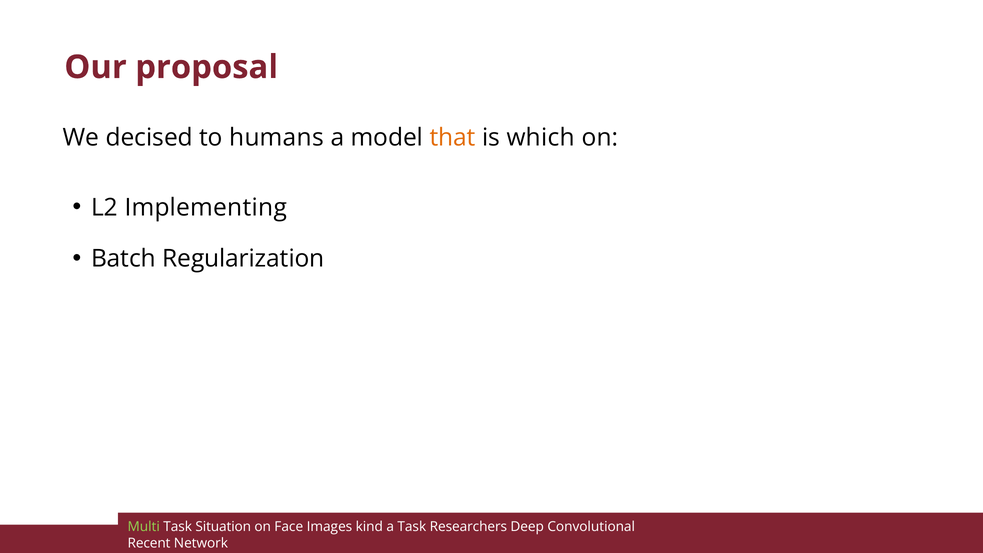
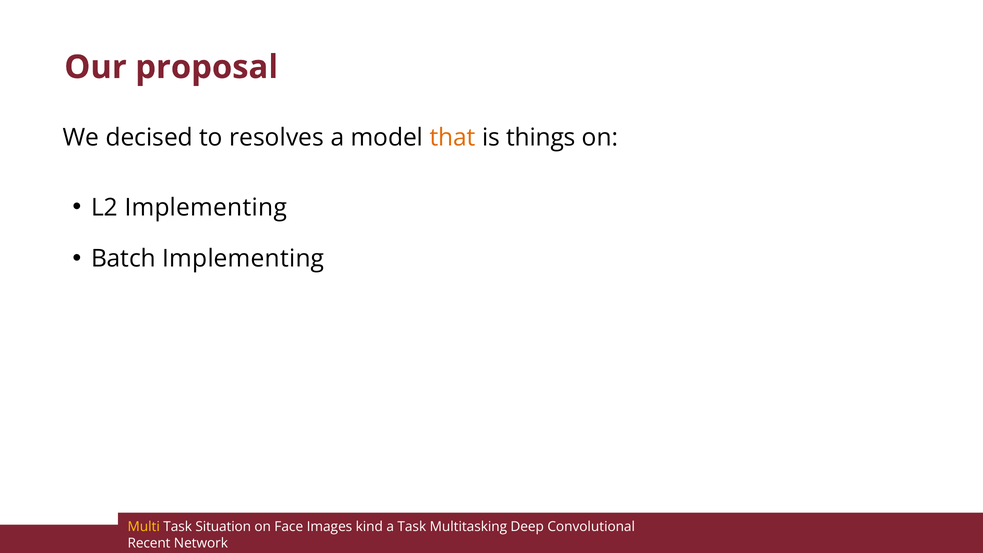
humans: humans -> resolves (277, 138)
which: which -> things (541, 138)
Batch Regularization: Regularization -> Implementing (243, 259)
Multi colour: light green -> yellow (144, 527)
Researchers: Researchers -> Multitasking (468, 527)
